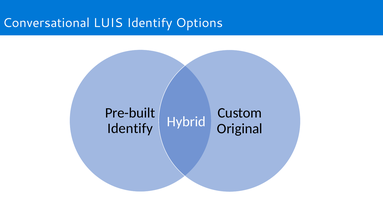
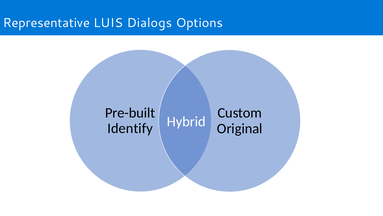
Conversational: Conversational -> Representative (46, 23)
LUIS Identify: Identify -> Dialogs (150, 23)
